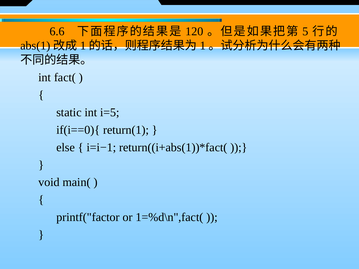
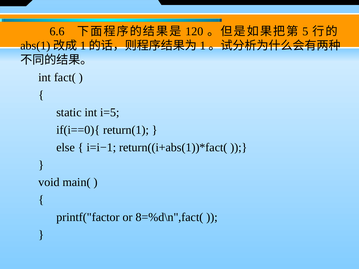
1=%d\n",fact(: 1=%d\n",fact( -> 8=%d\n",fact( (169, 217)
